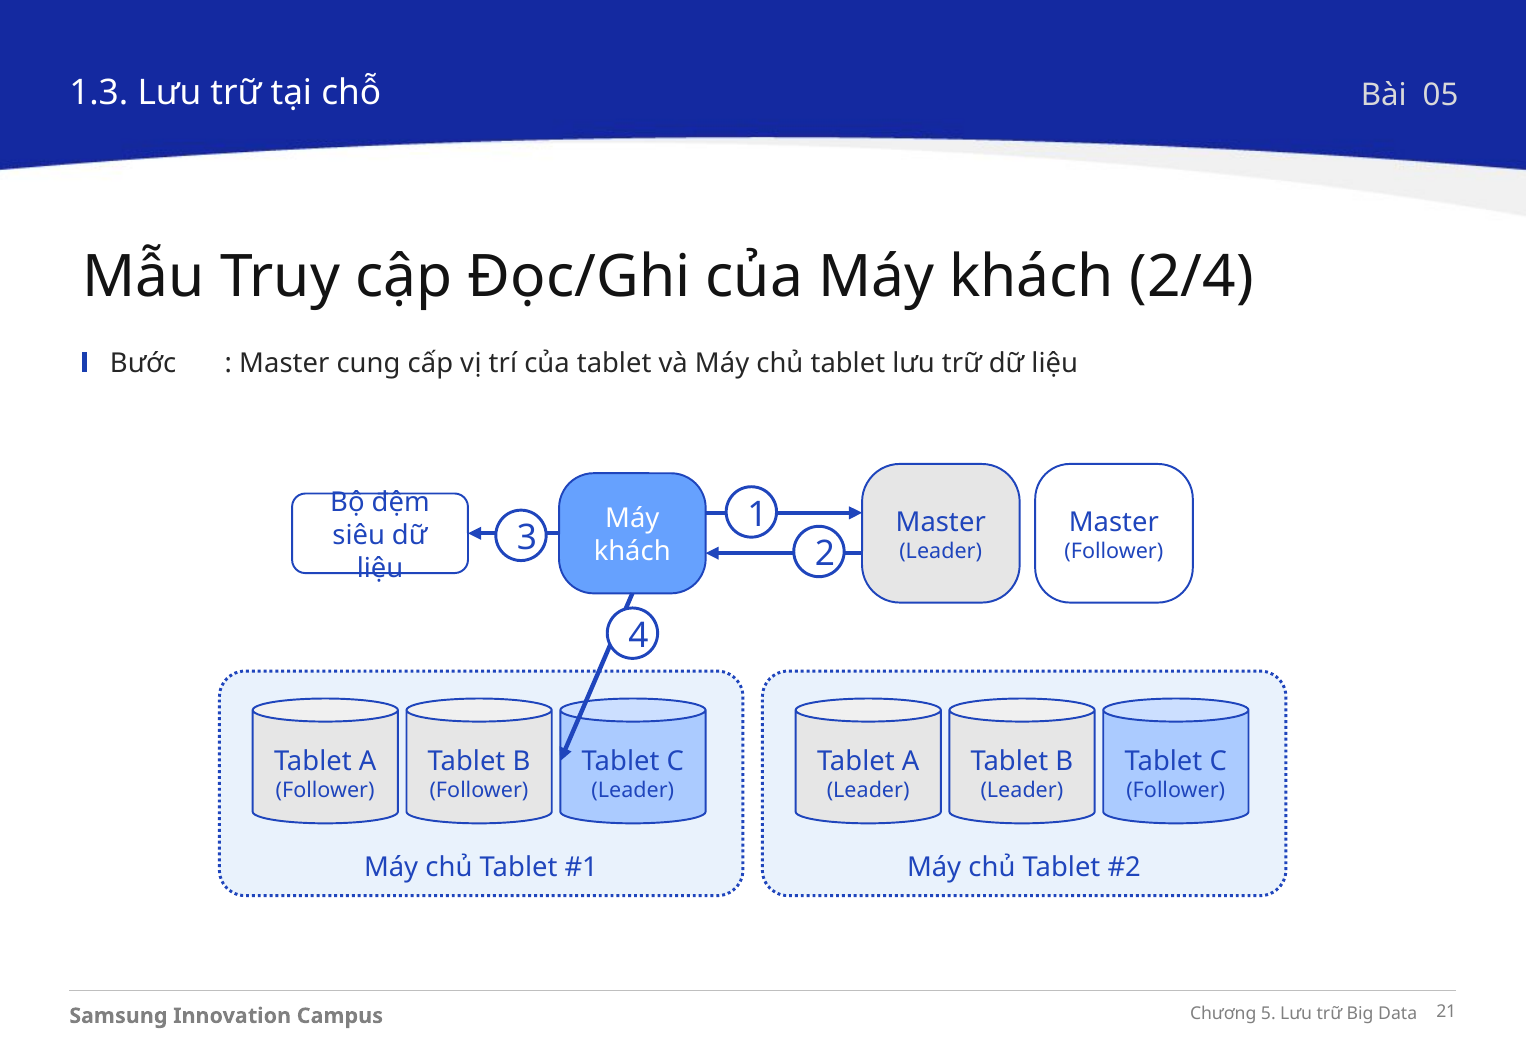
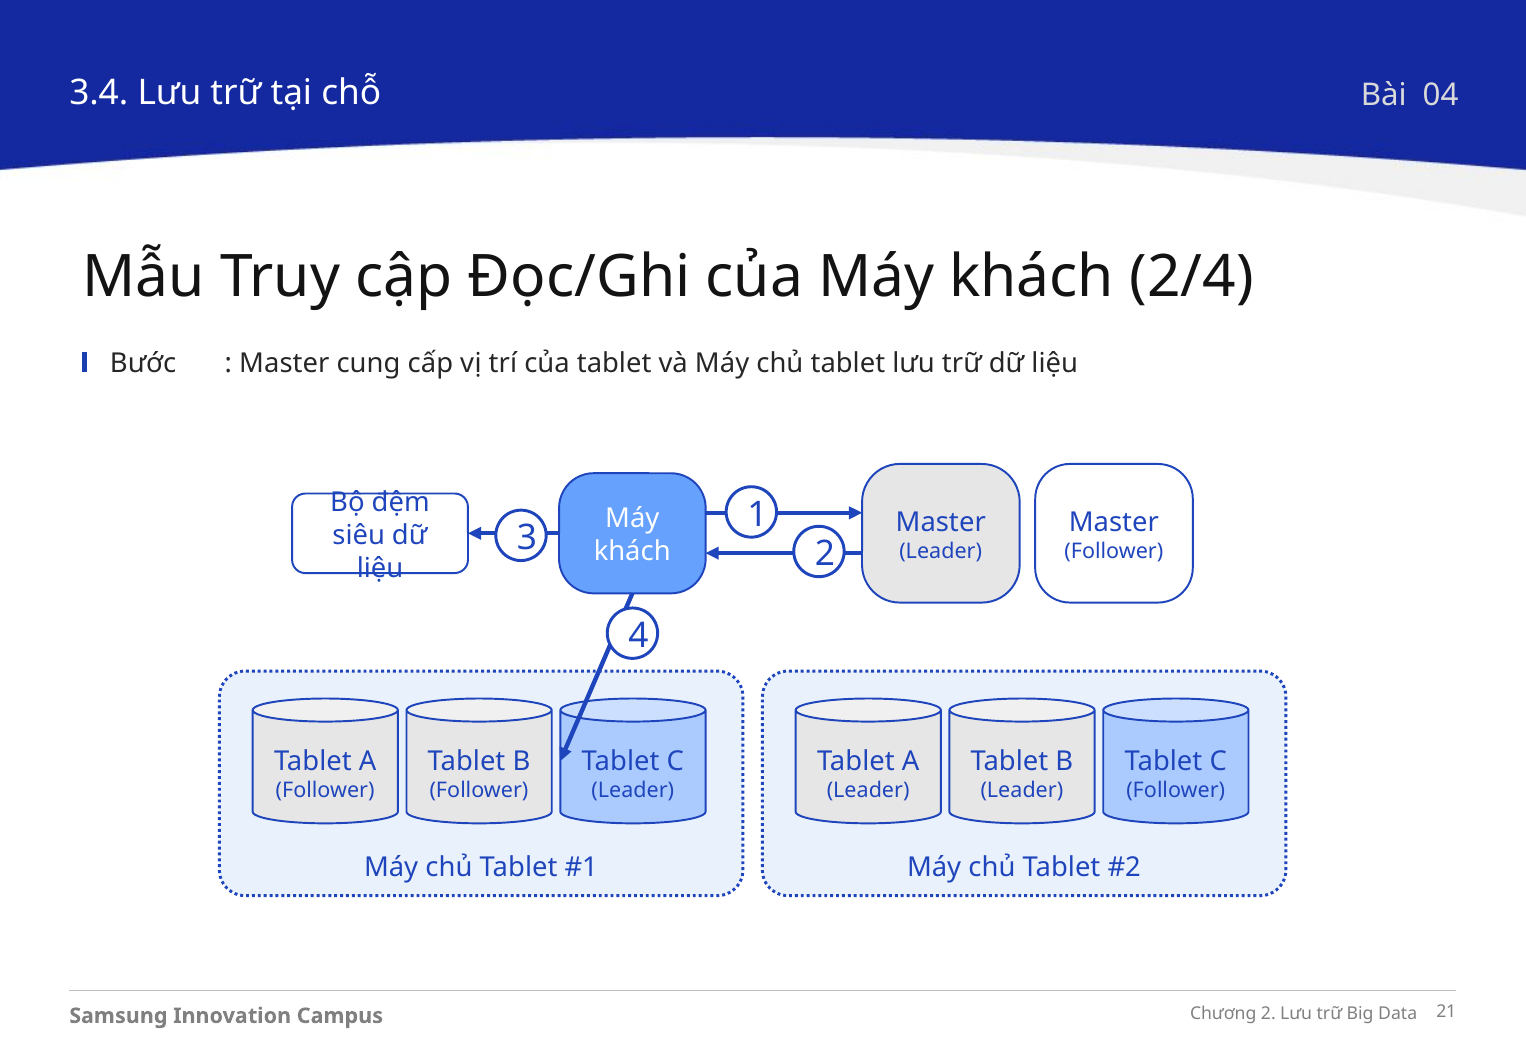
1.3: 1.3 -> 3.4 (99, 93)
05: 05 -> 04 (1441, 95)
5: 5 -> 2 (1268, 1013)
